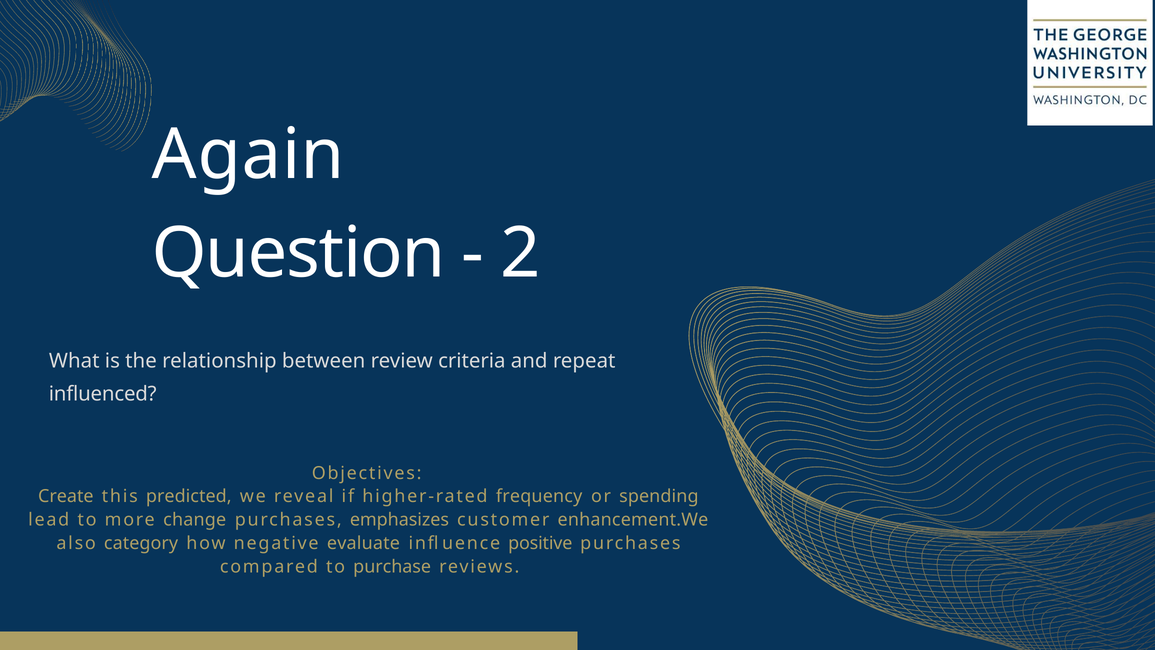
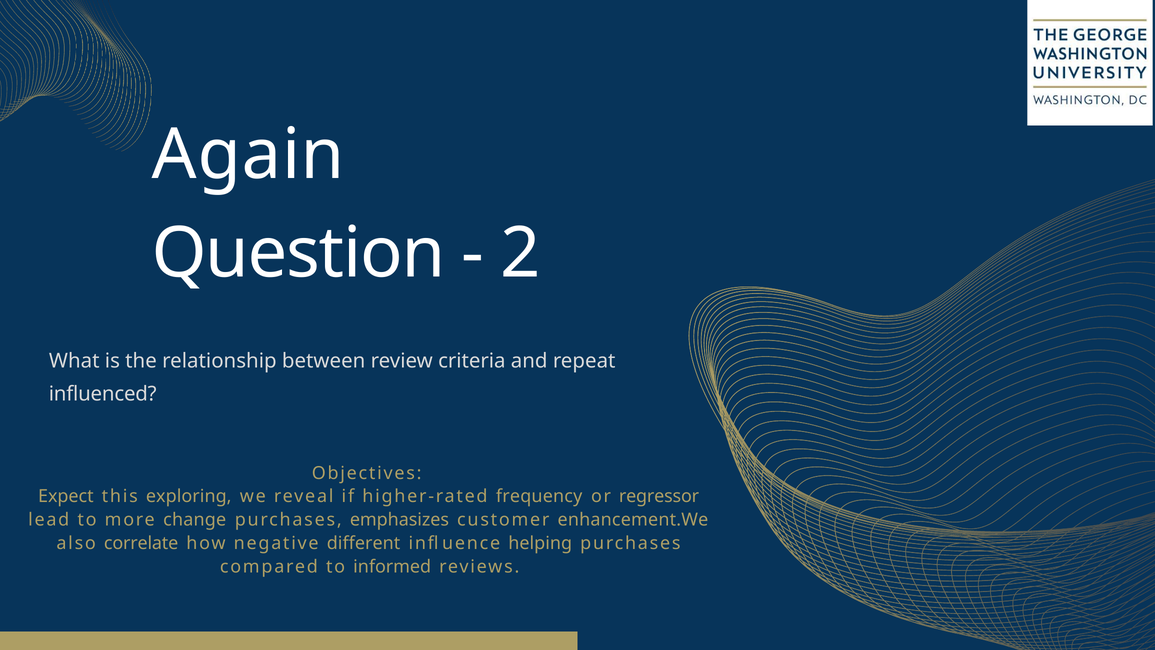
Create: Create -> Expect (66, 496)
predicted: predicted -> exploring (189, 496)
spending: spending -> regressor (659, 496)
category: category -> correlate (141, 543)
evaluate: evaluate -> different (364, 543)
positive: positive -> helping (540, 543)
purchase: purchase -> informed (392, 566)
